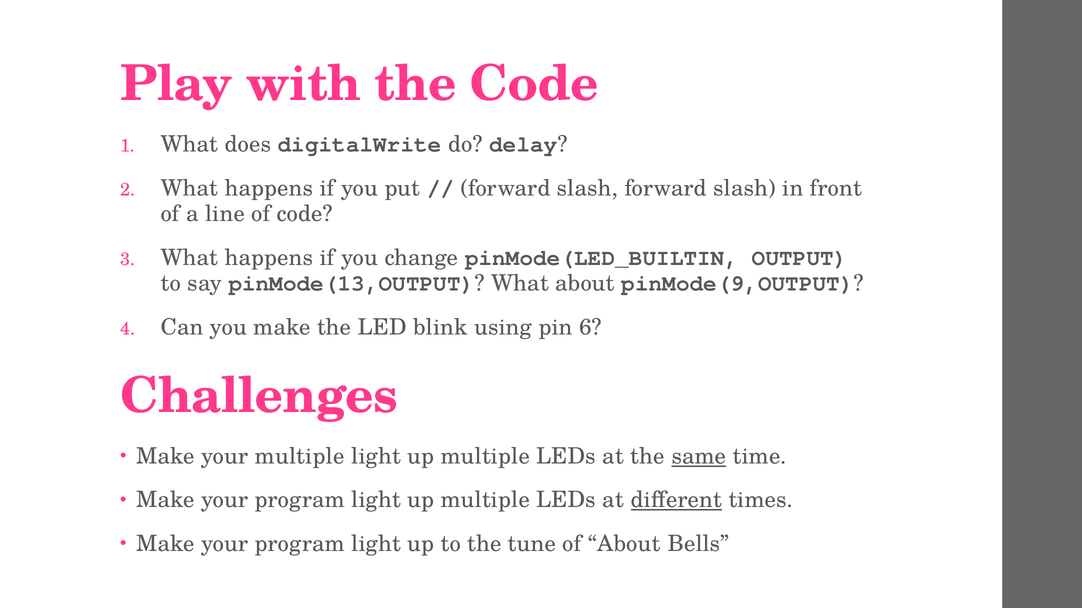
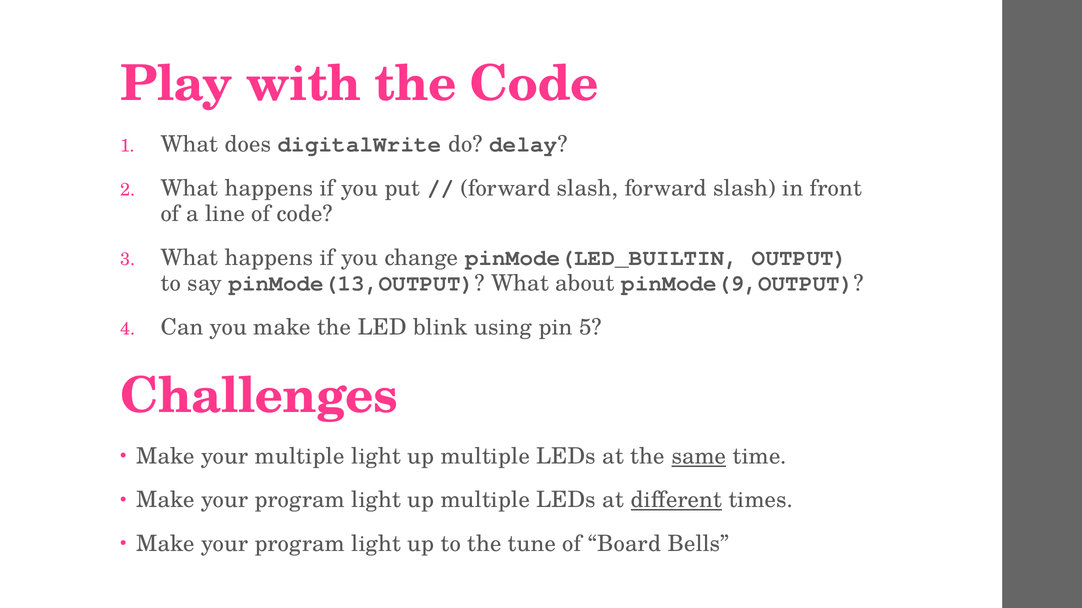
6: 6 -> 5 (590, 328)
of About: About -> Board (624, 544)
